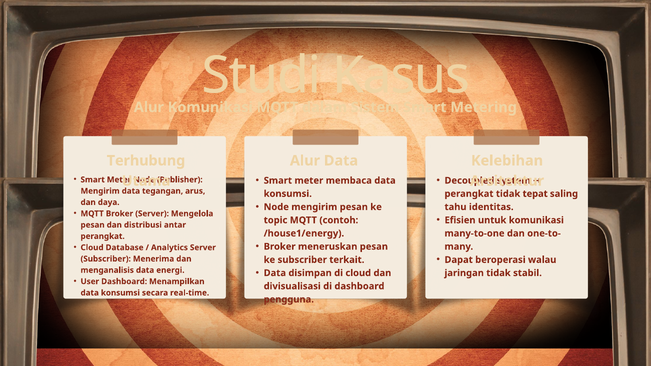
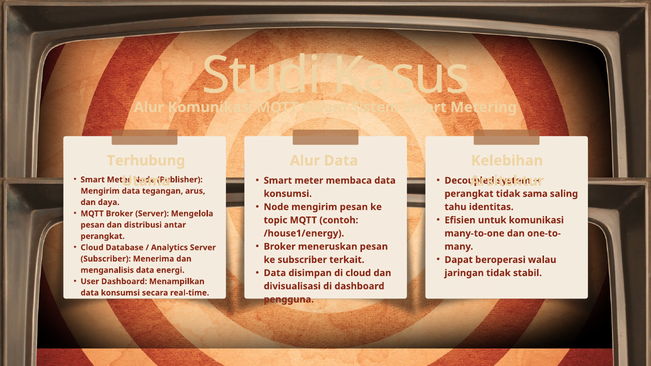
tepat: tepat -> sama (535, 194)
